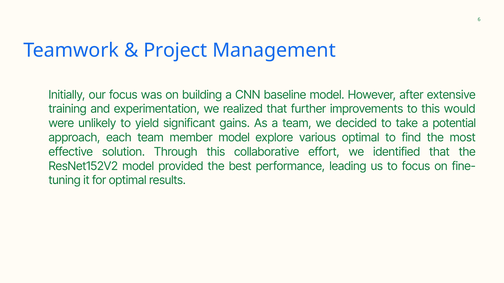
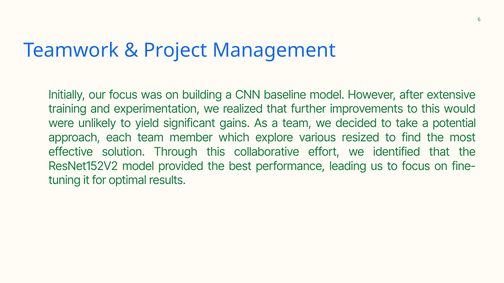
member model: model -> which (234, 138)
various optimal: optimal -> resized (361, 138)
